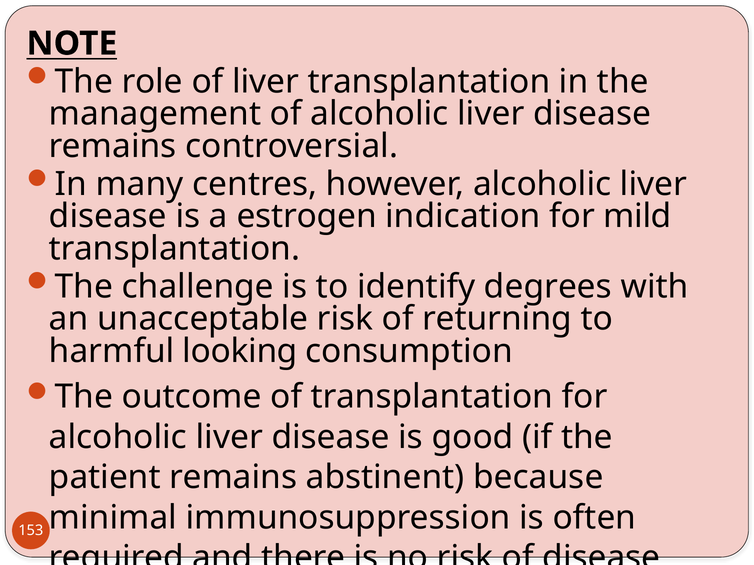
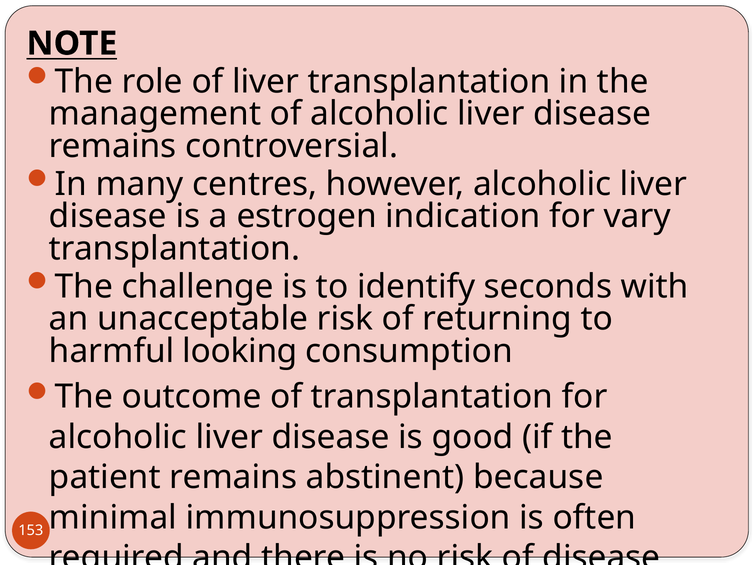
mild: mild -> vary (637, 217)
degrees: degrees -> seconds (548, 287)
